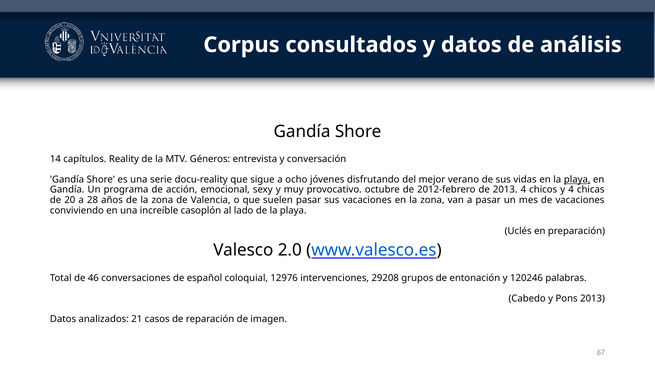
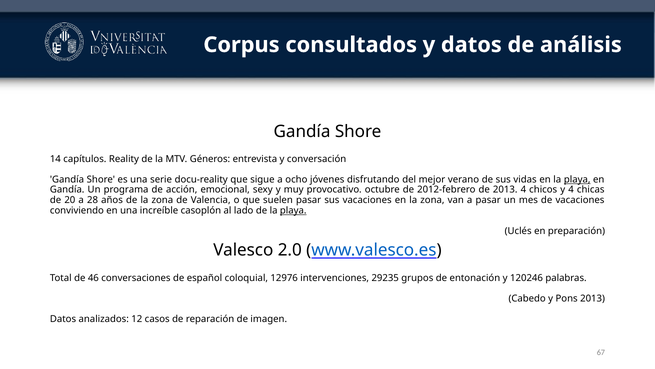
playa underline: none -> present (293, 210)
29208: 29208 -> 29235 (385, 278)
21: 21 -> 12 (137, 318)
